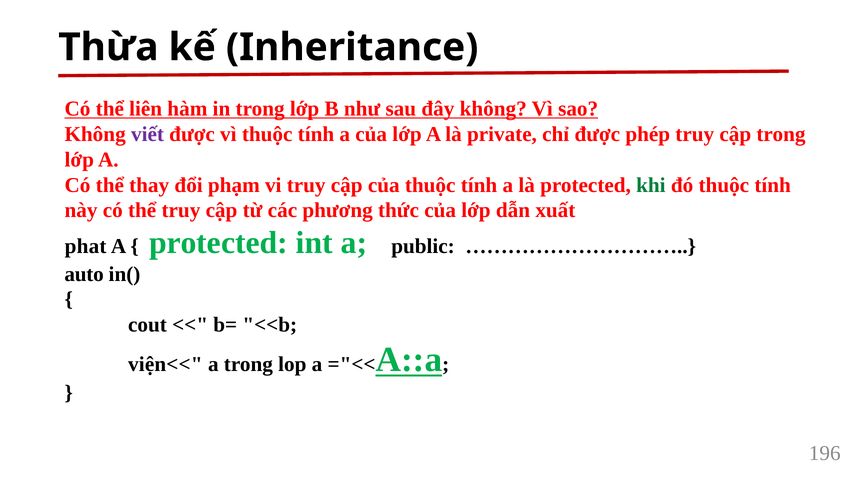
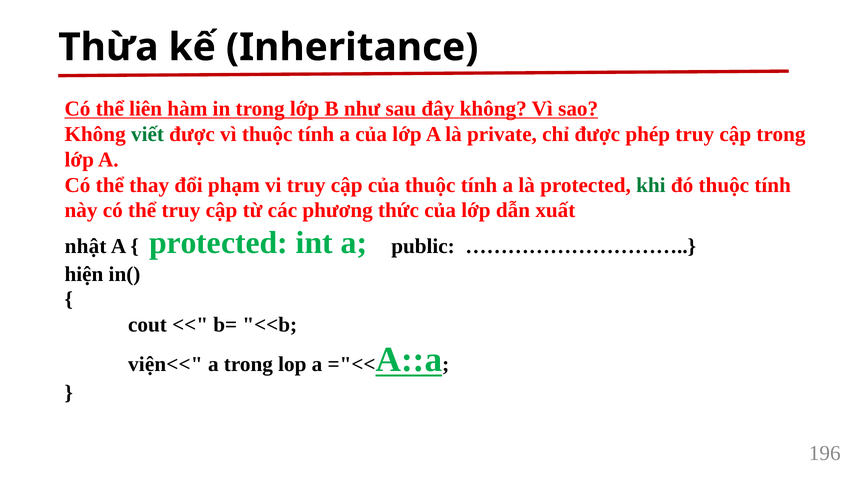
viết colour: purple -> green (148, 134)
phat: phat -> nhật (86, 246)
auto: auto -> hiện (84, 274)
